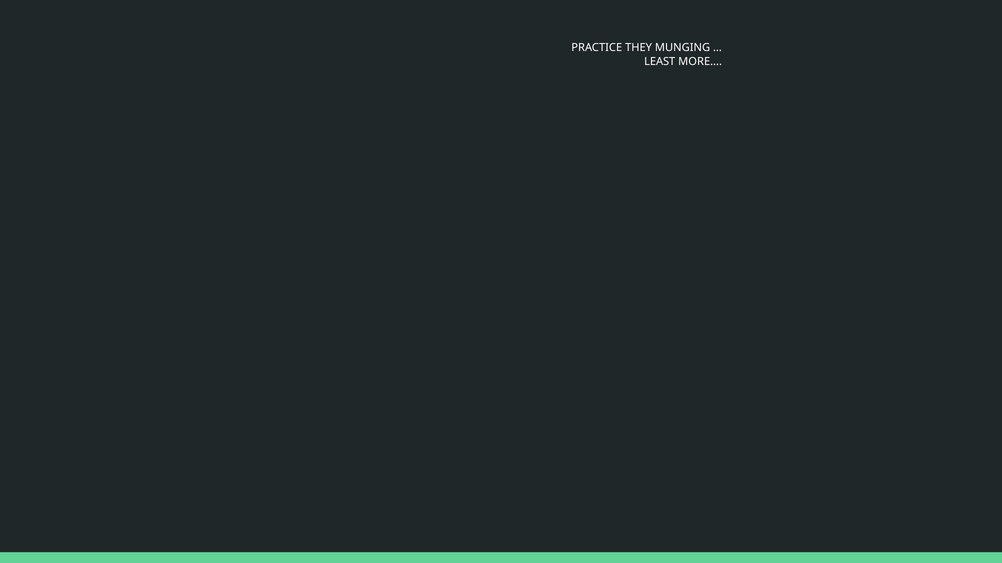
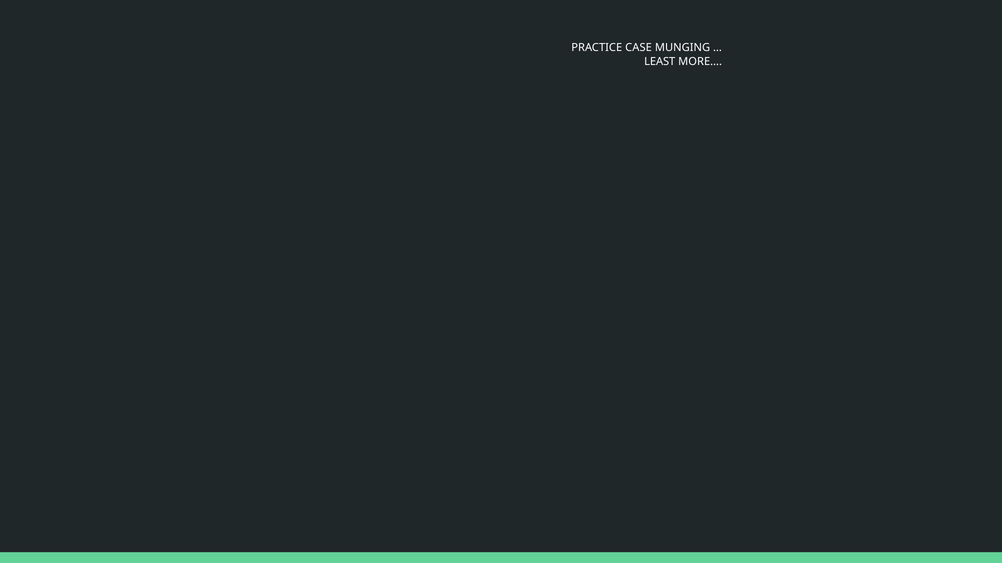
THEY: THEY -> CASE (639, 48)
